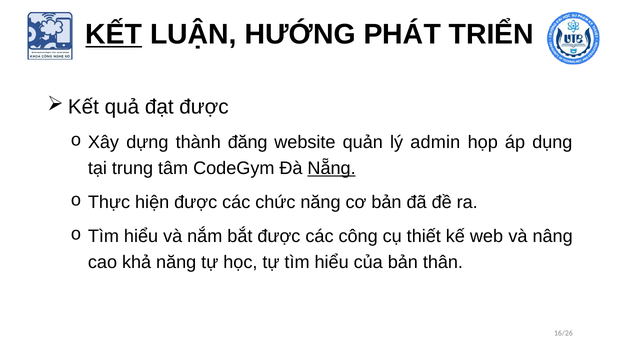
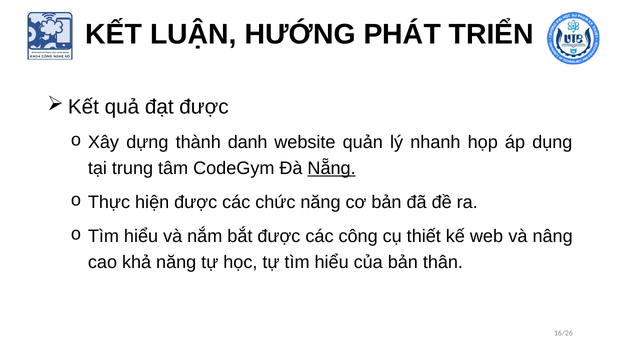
KẾT underline: present -> none (114, 34)
đăng: đăng -> danh (248, 142)
admin: admin -> nhanh (435, 142)
